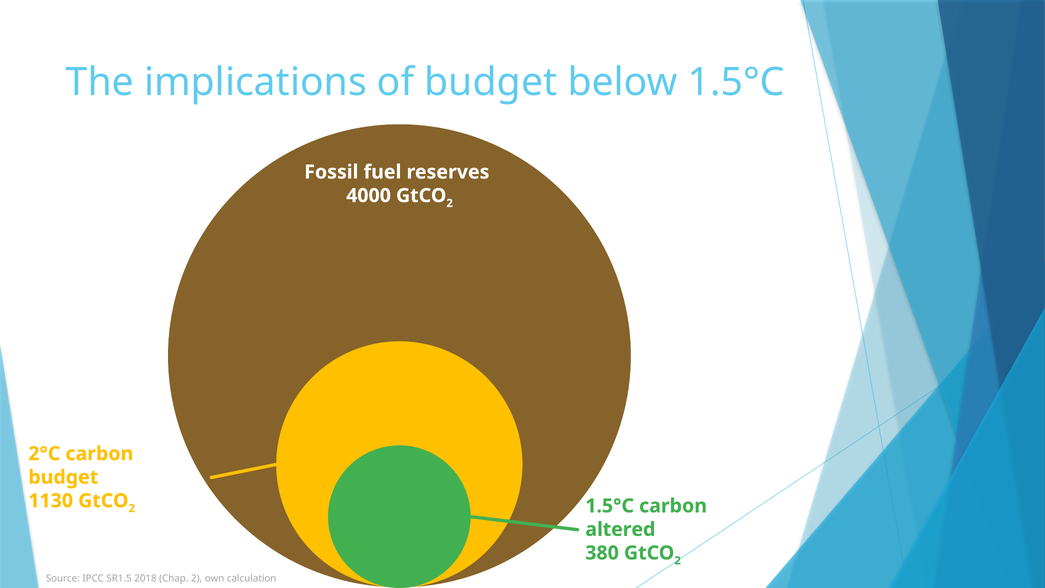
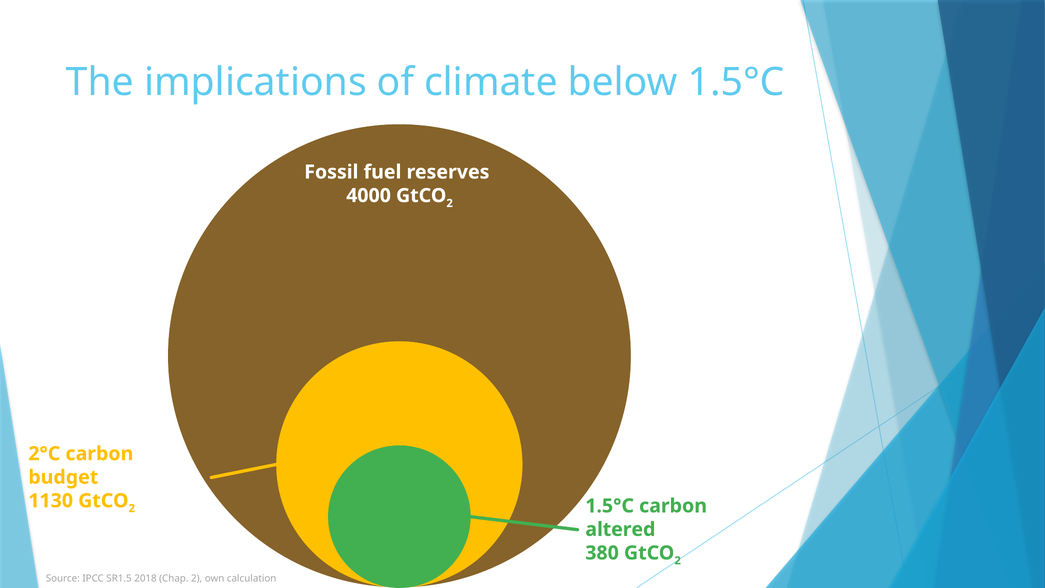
of budget: budget -> climate (491, 82)
